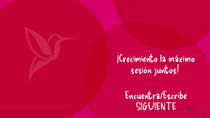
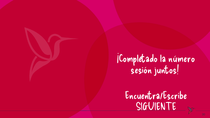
¡Crecimiento: ¡Crecimiento -> ¡Completado (137, 59)
máximo: máximo -> número (182, 59)
